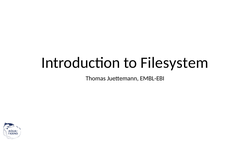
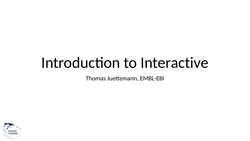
Filesystem: Filesystem -> Interactive (175, 62)
